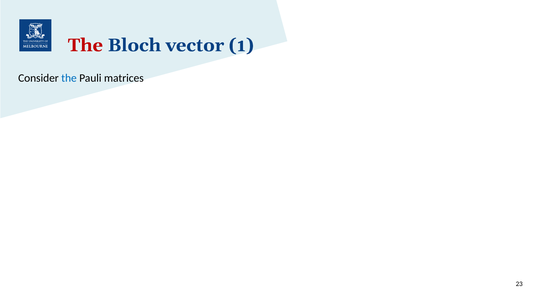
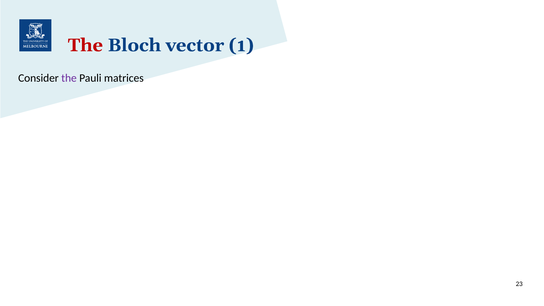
the colour: blue -> purple (69, 78)
